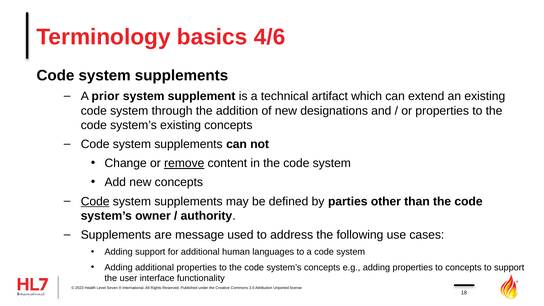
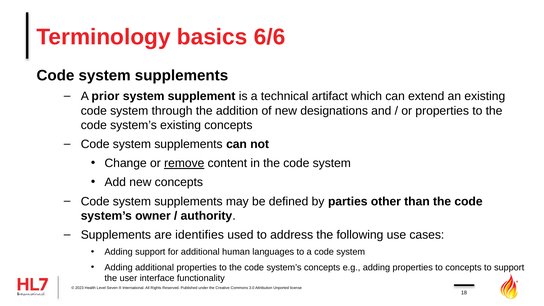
4/6: 4/6 -> 6/6 (270, 37)
Code underline: present -> none (95, 201)
message: message -> identifies (200, 235)
